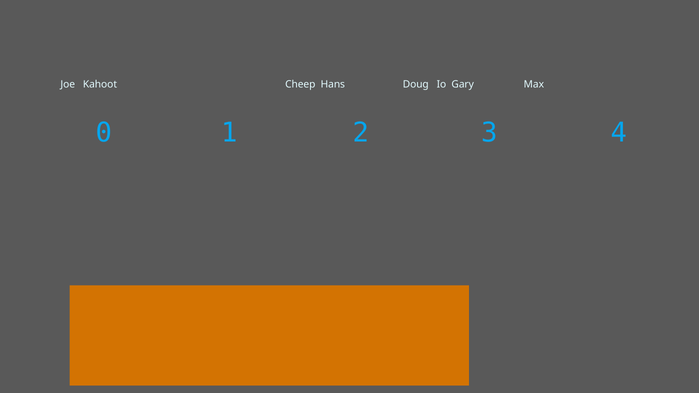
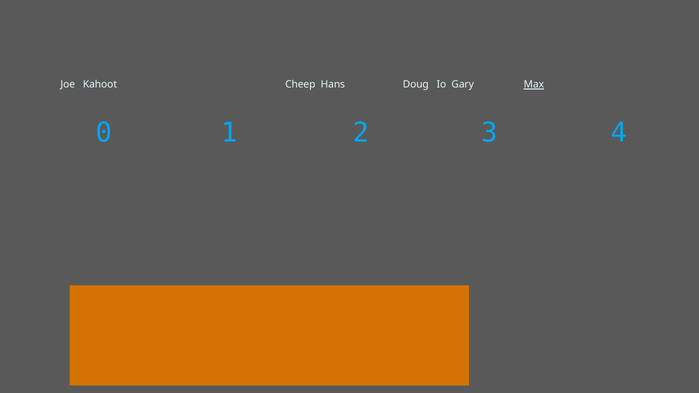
Max underline: none -> present (534, 85)
